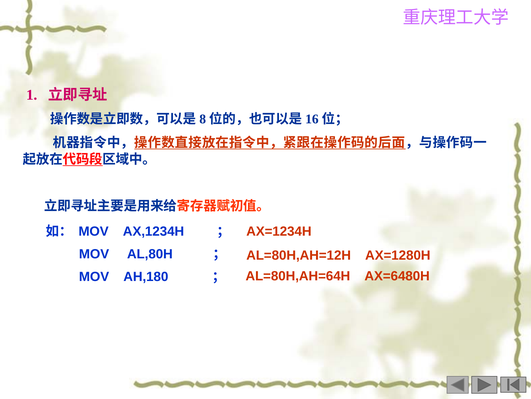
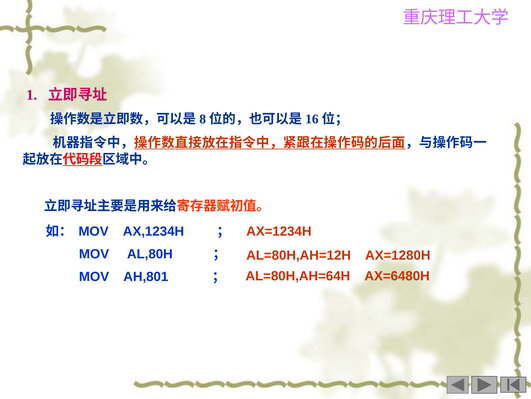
AH,180: AH,180 -> AH,801 (146, 276)
